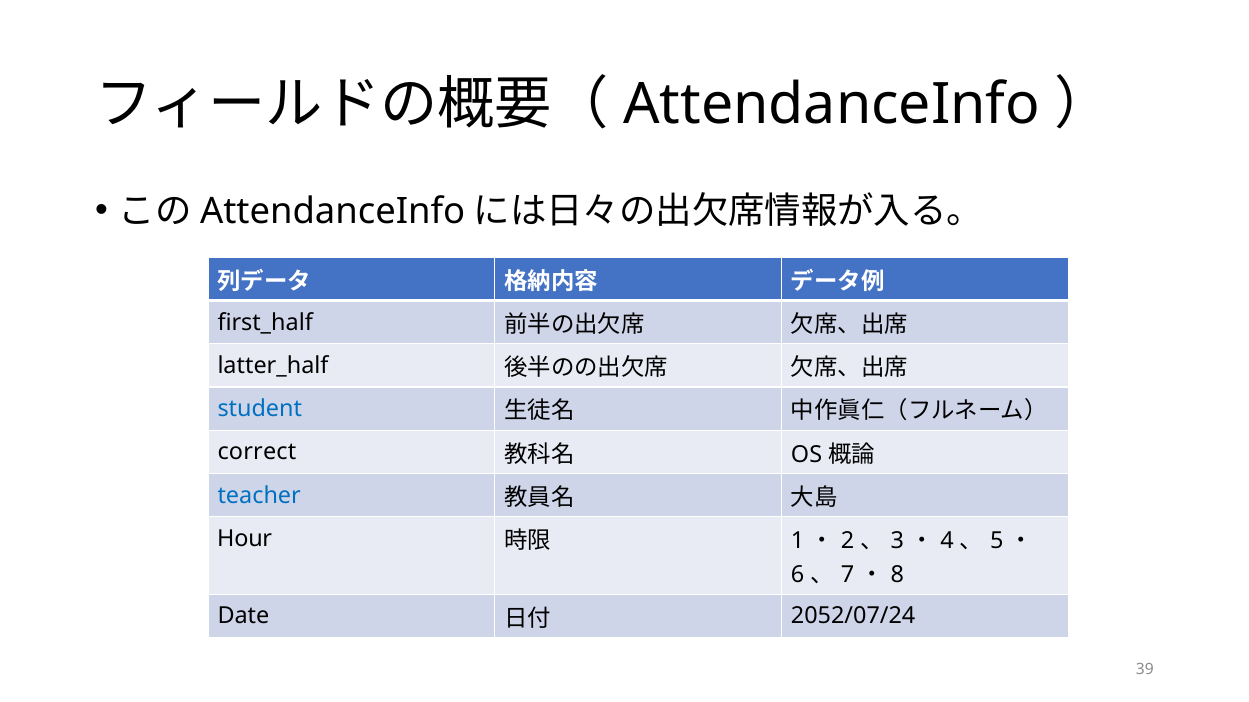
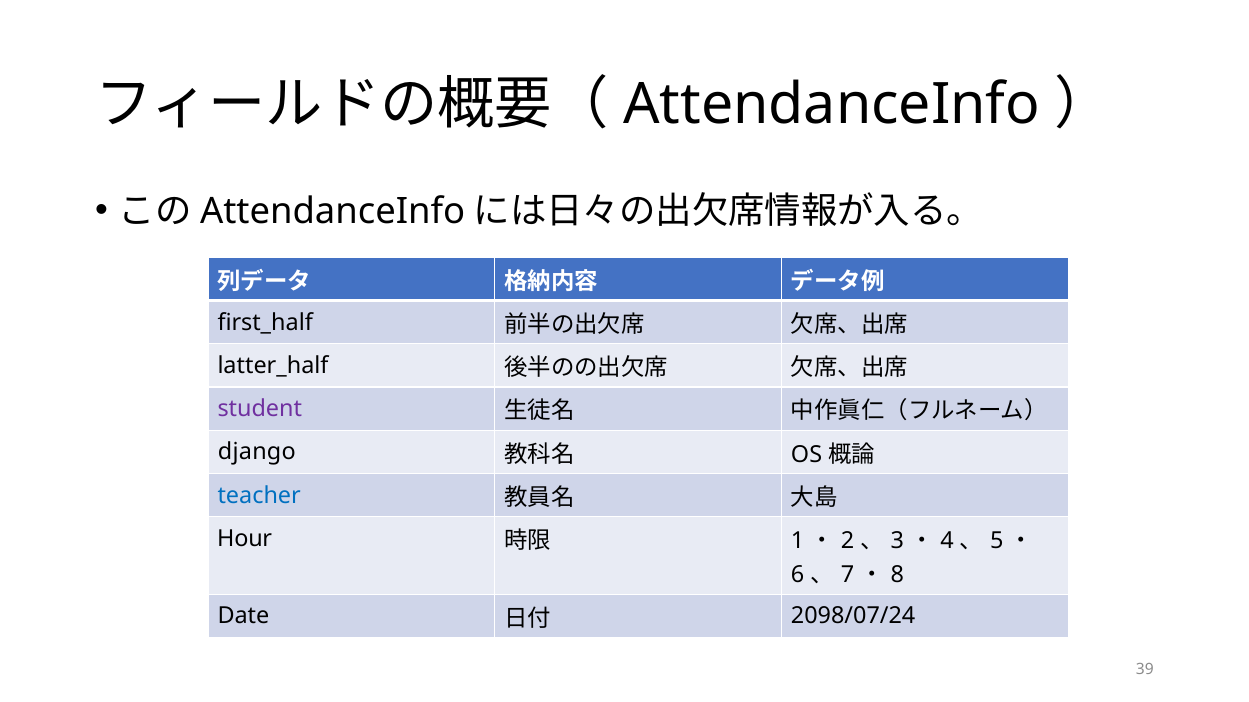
student colour: blue -> purple (260, 409)
correct: correct -> django (257, 453)
2052/07/24: 2052/07/24 -> 2098/07/24 (853, 617)
